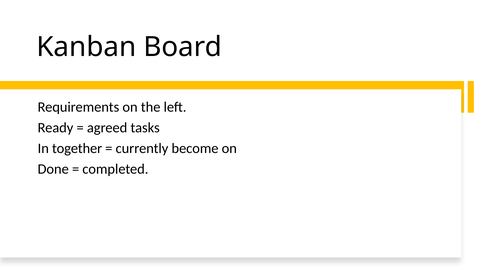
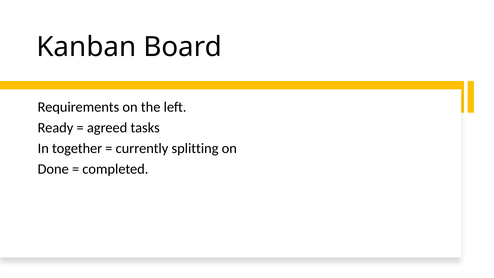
become: become -> splitting (195, 148)
